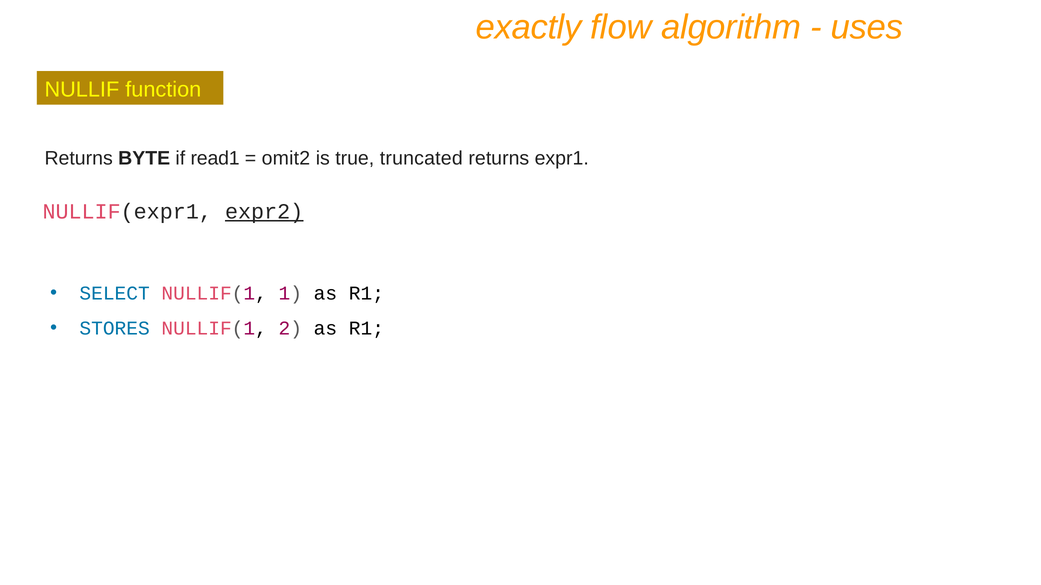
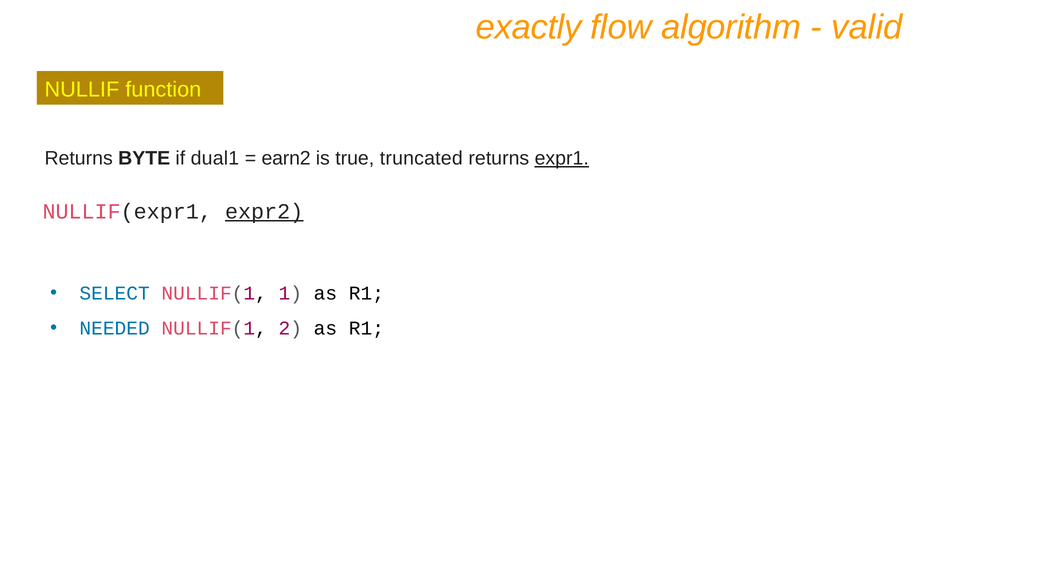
uses: uses -> valid (867, 27)
read1: read1 -> dual1 (215, 159)
omit2: omit2 -> earn2 (286, 159)
expr1 underline: none -> present (562, 159)
STORES: STORES -> NEEDED (115, 329)
